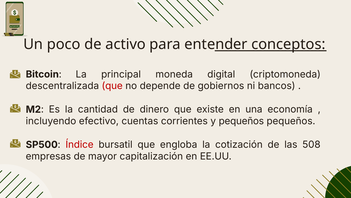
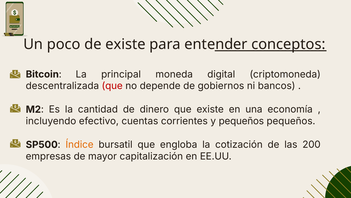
de activo: activo -> existe (126, 44)
Índice colour: red -> orange (80, 144)
508: 508 -> 200 (311, 144)
